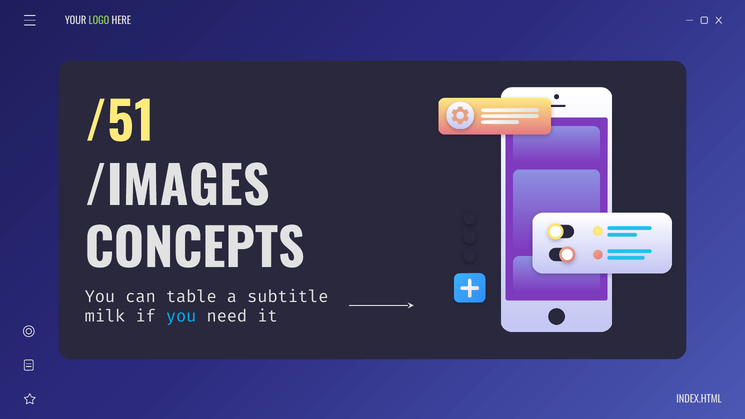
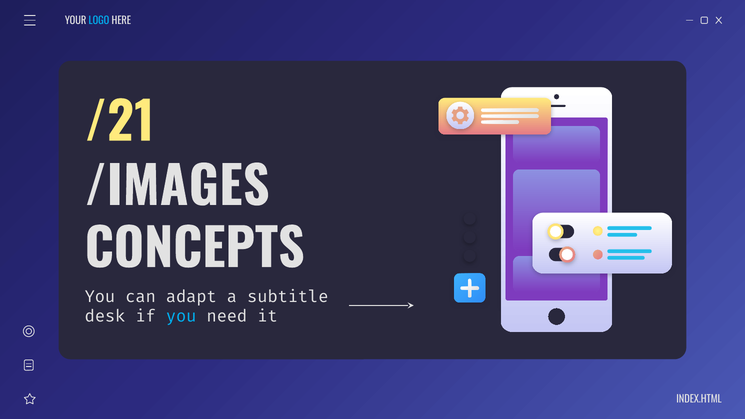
LOGO colour: light green -> light blue (99, 21)
/51: /51 -> /21 (120, 124)
table: table -> adapt (191, 297)
milk: milk -> desk (105, 317)
